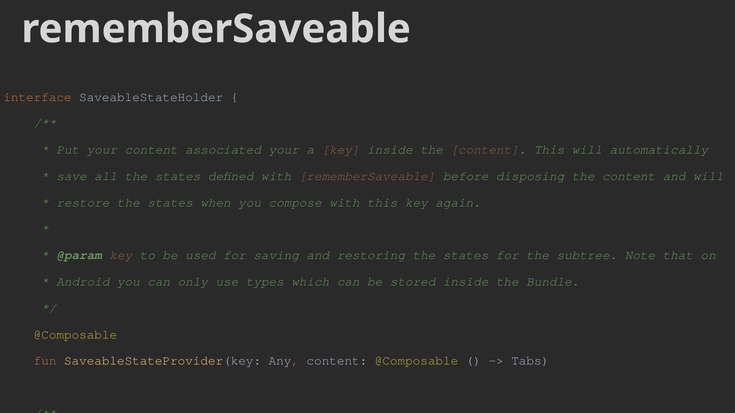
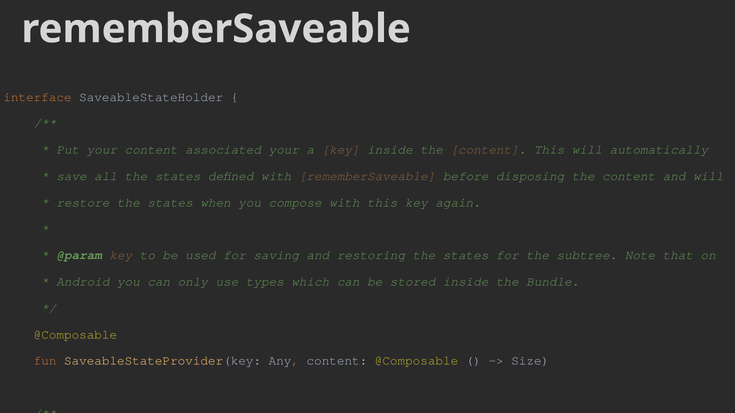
Tabs: Tabs -> Size (530, 361)
